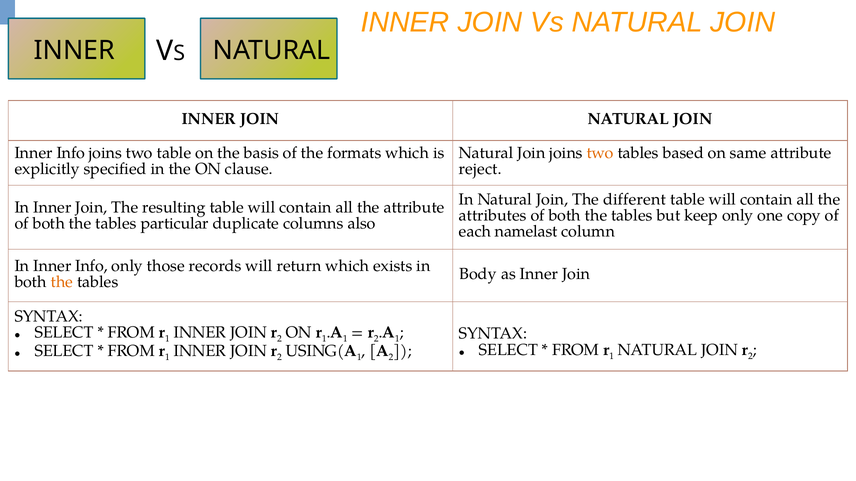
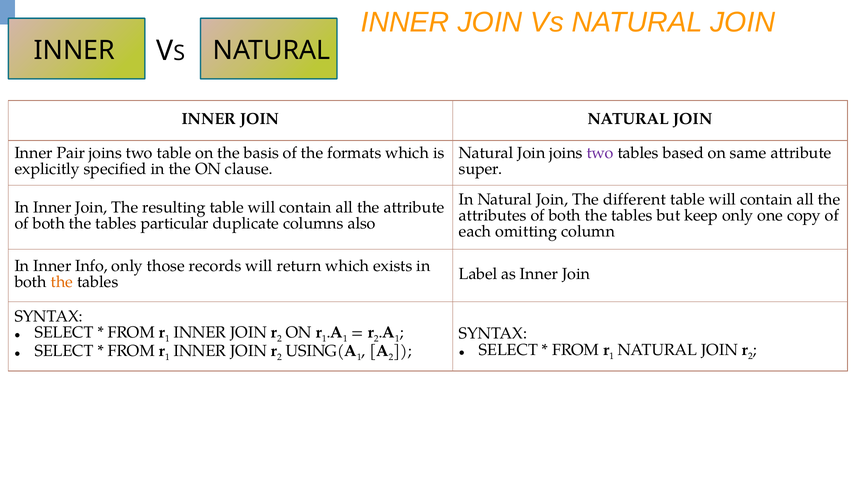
Info: Info -> Pair (71, 153)
two colour: orange -> purple (600, 153)
reject: reject -> super (481, 169)
namelast: namelast -> omitting (526, 232)
Body: Body -> Label (478, 274)
